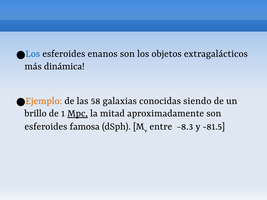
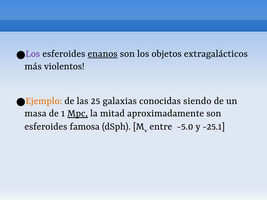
Los colour: blue -> purple (33, 53)
enanos underline: none -> present (103, 53)
dinámica: dinámica -> violentos (64, 66)
58: 58 -> 25 (95, 101)
brillo: brillo -> masa (35, 113)
-8.3: -8.3 -> -5.0 (185, 126)
-81.5: -81.5 -> -25.1 (214, 126)
